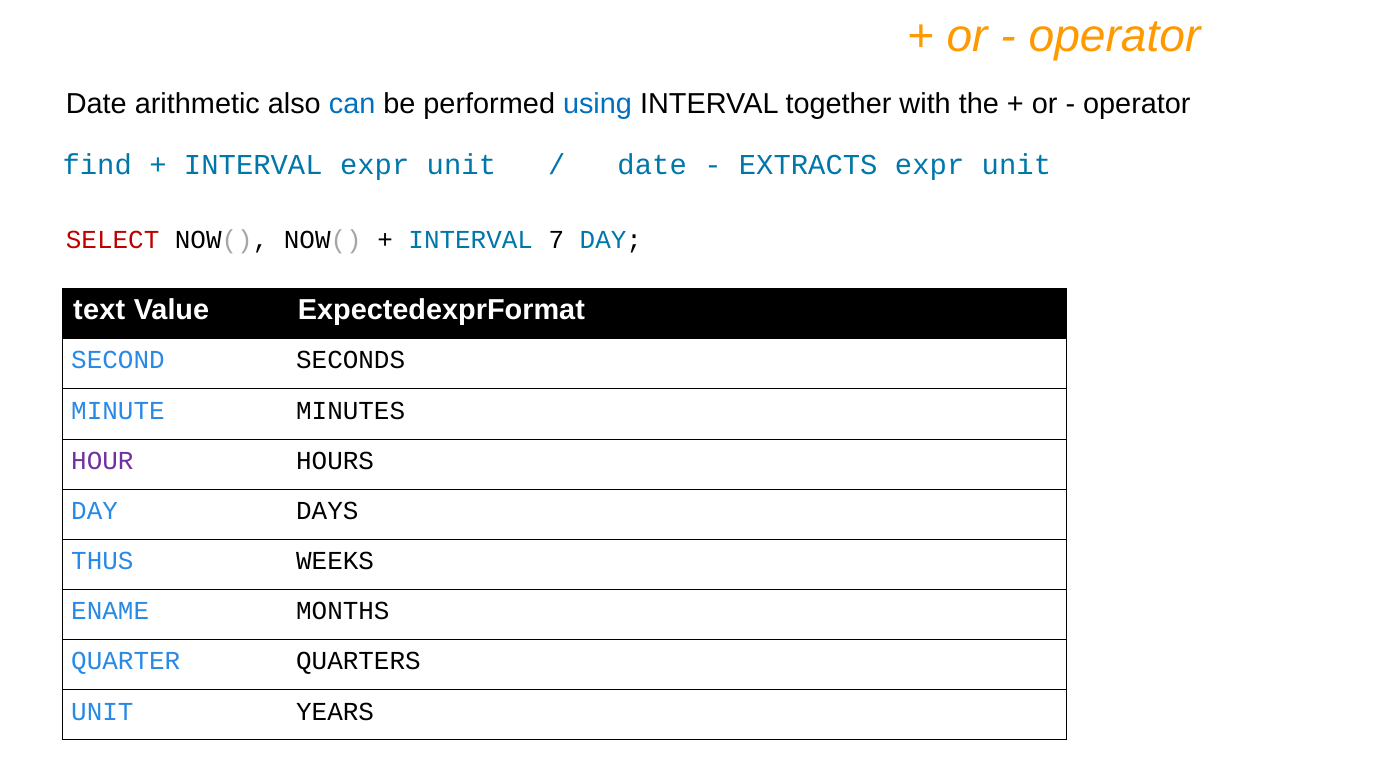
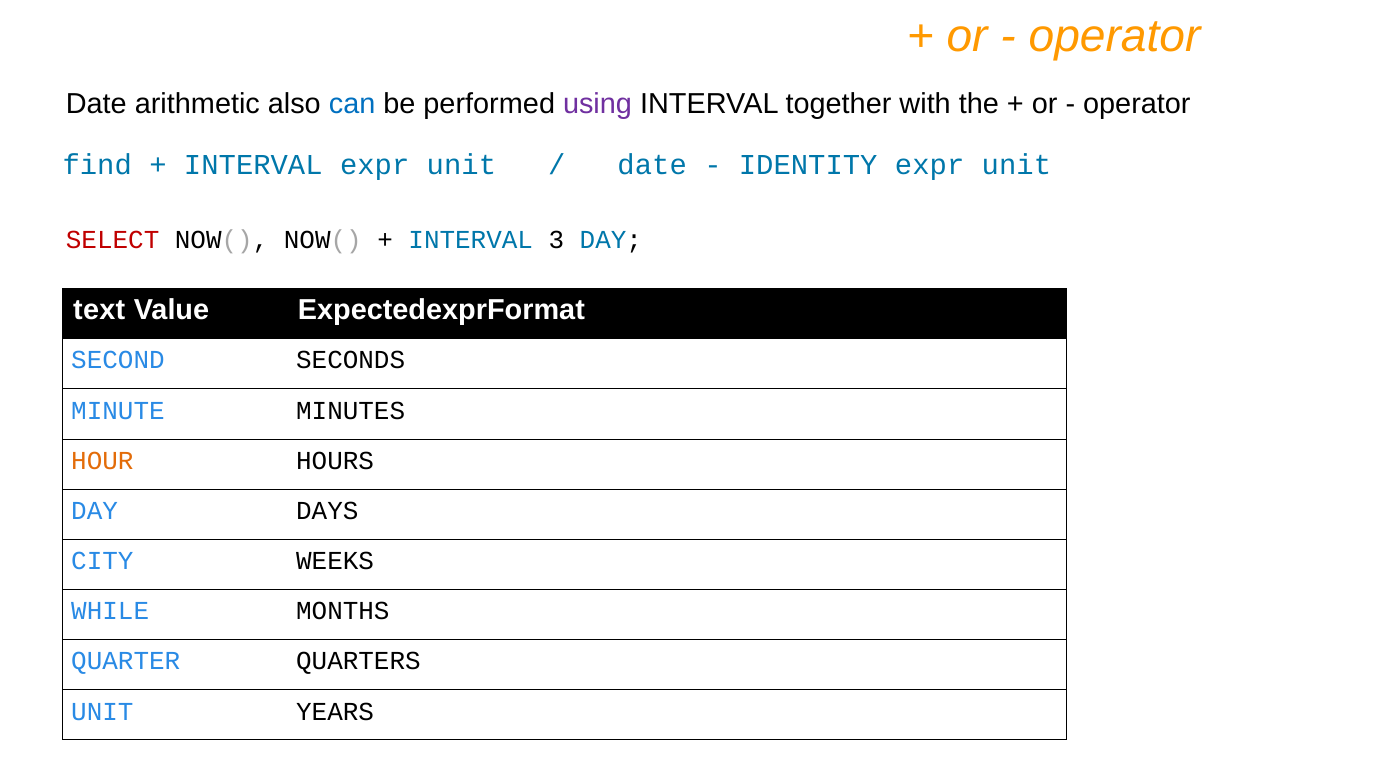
using colour: blue -> purple (597, 104)
EXTRACTS: EXTRACTS -> IDENTITY (808, 165)
7: 7 -> 3 (556, 240)
HOUR colour: purple -> orange (102, 461)
THUS: THUS -> CITY (102, 561)
ENAME: ENAME -> WHILE (110, 612)
